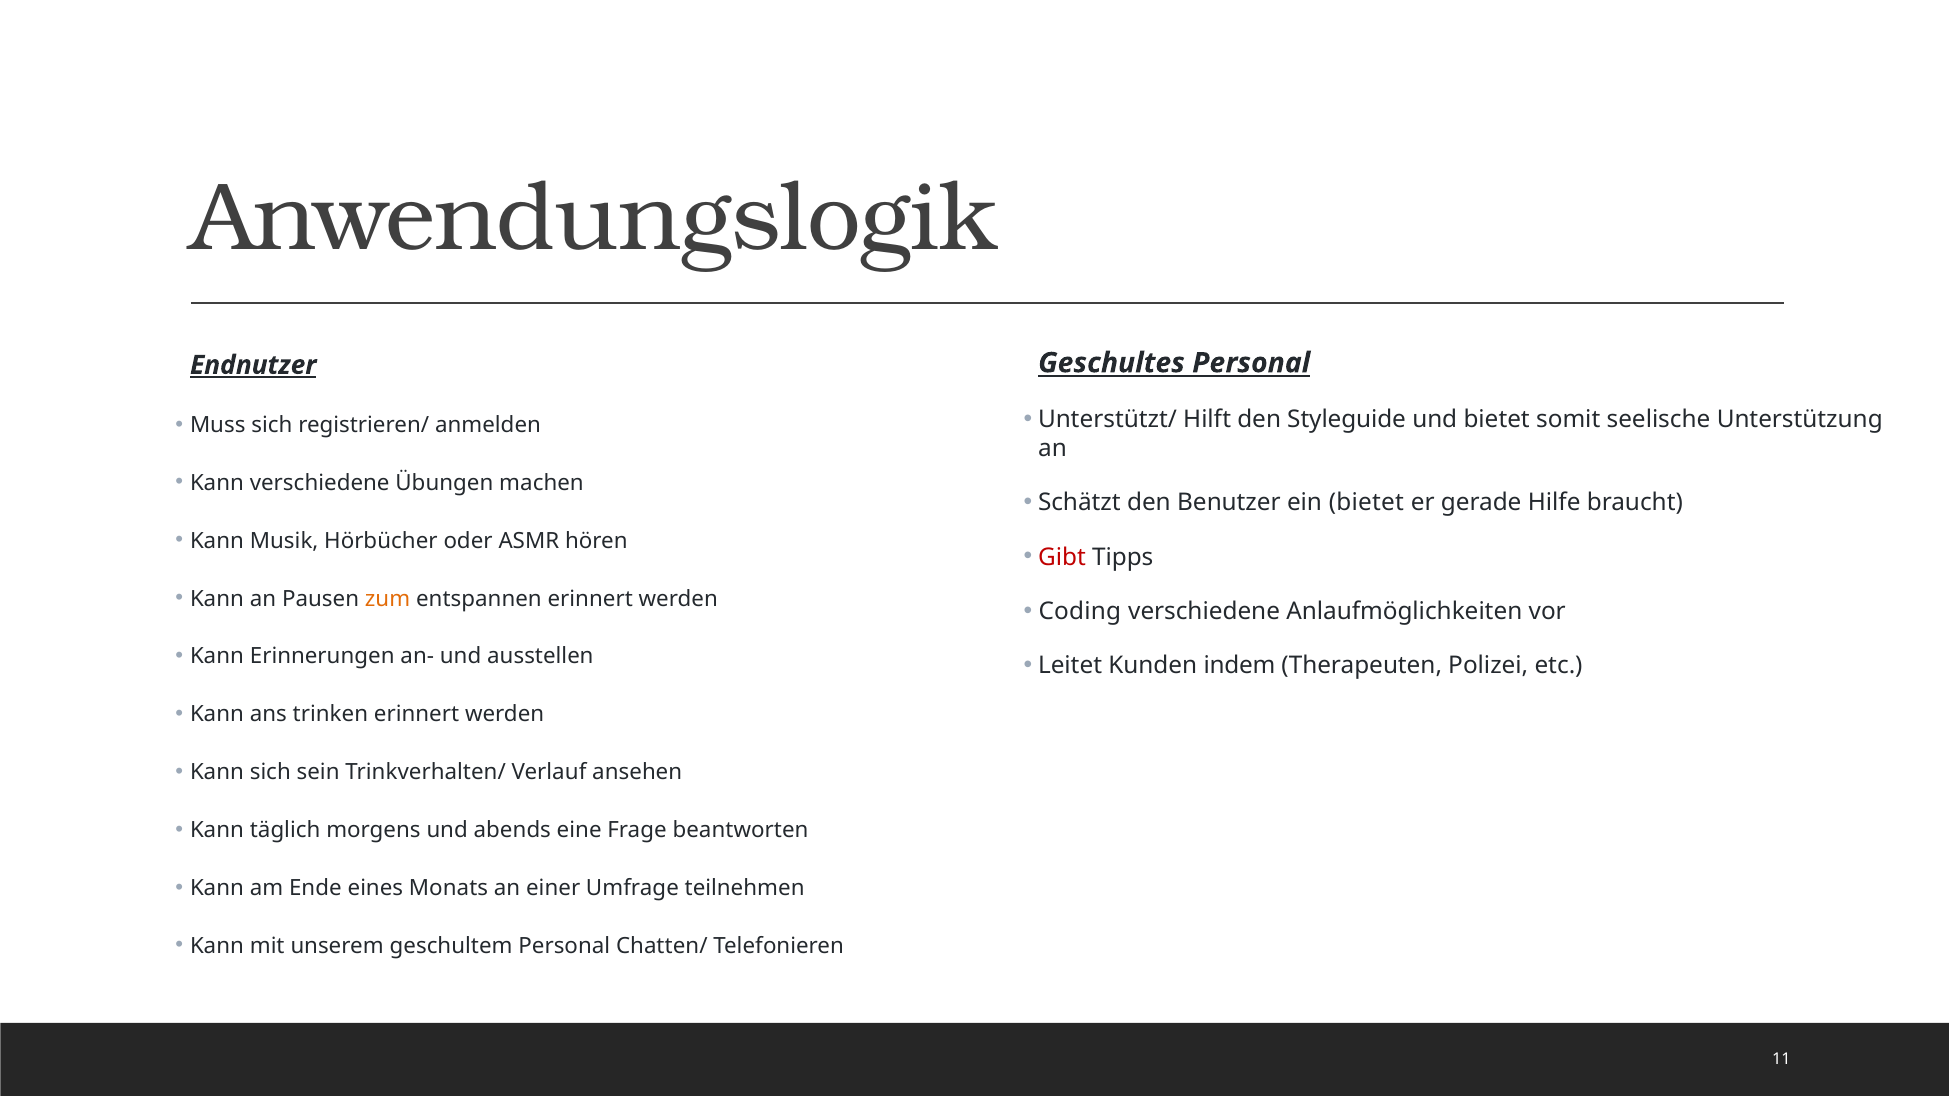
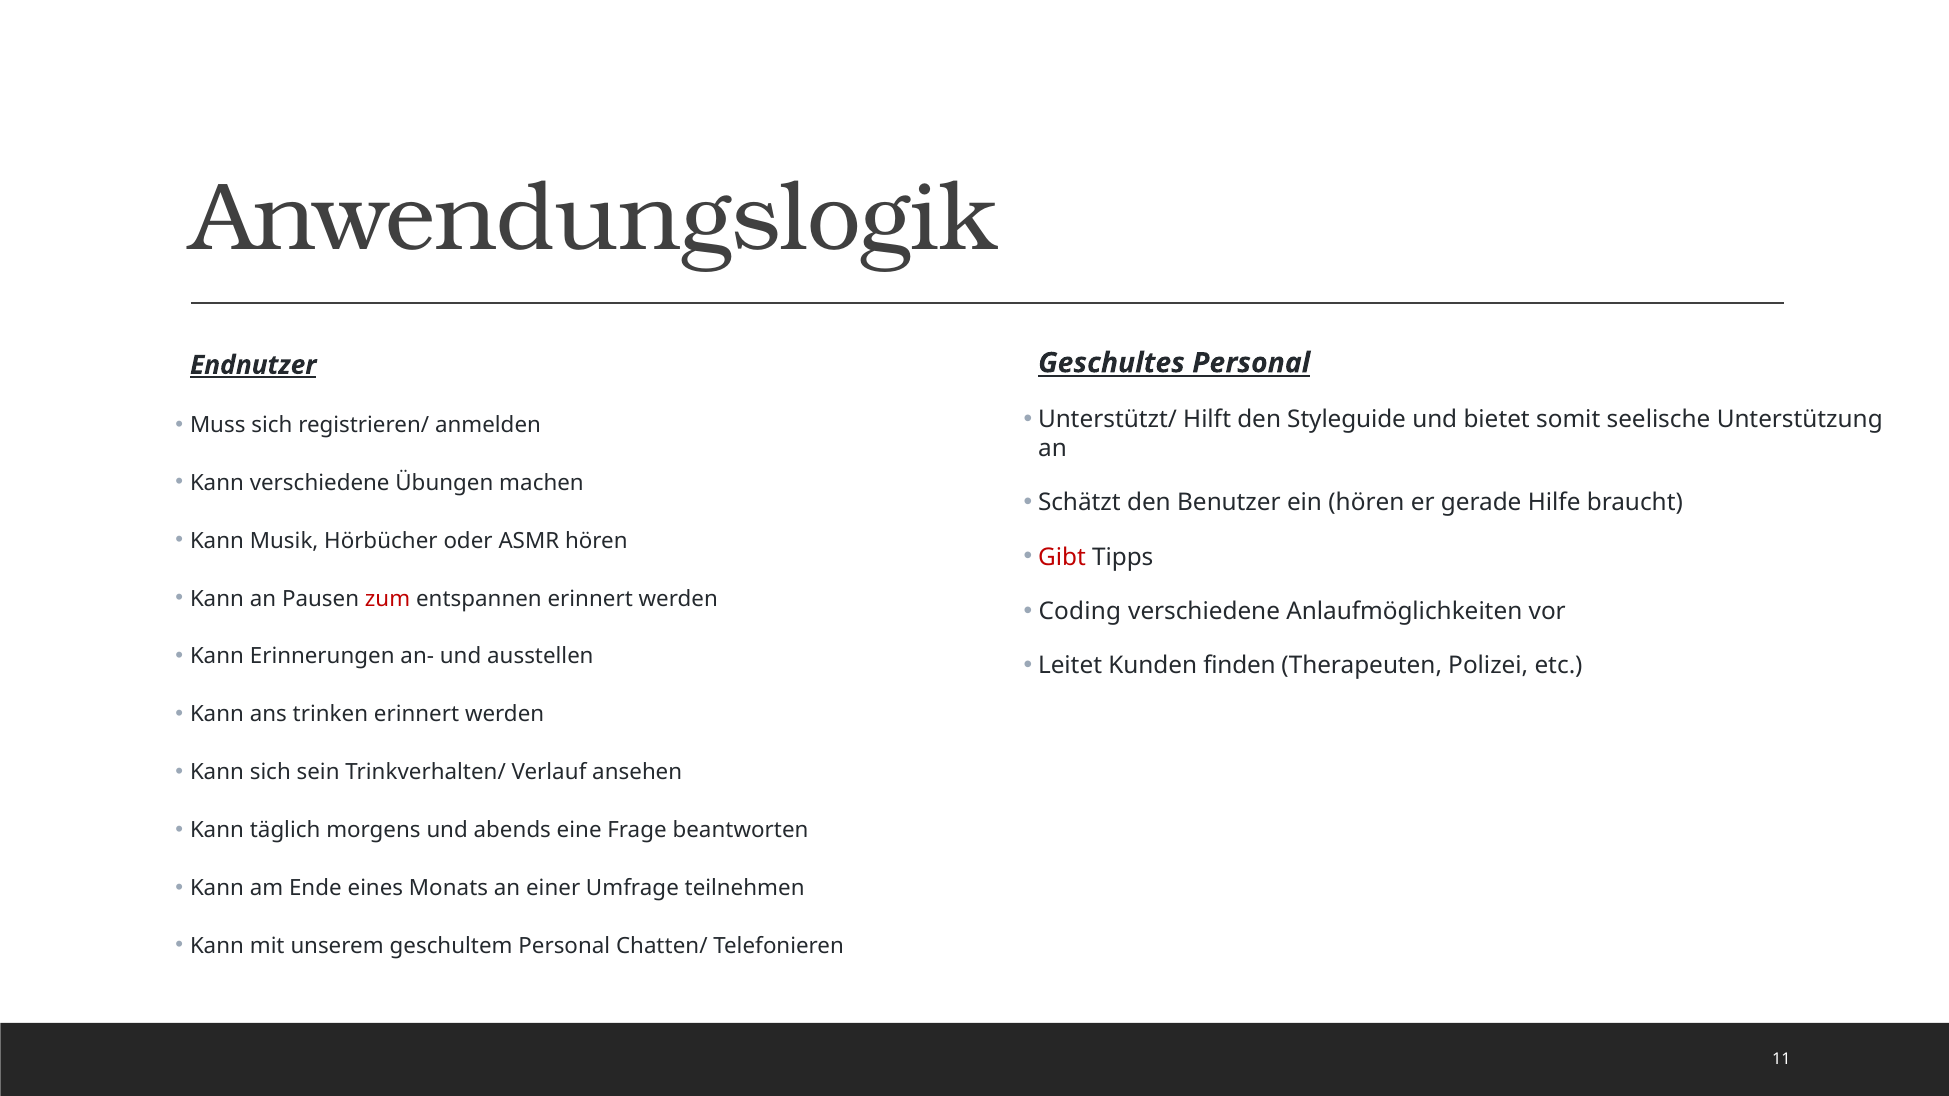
ein bietet: bietet -> hören (1366, 503)
zum colour: orange -> red (388, 599)
indem: indem -> finden (1239, 666)
